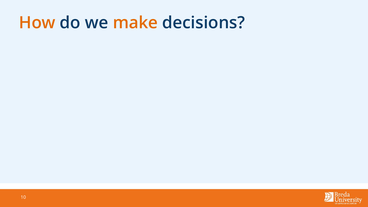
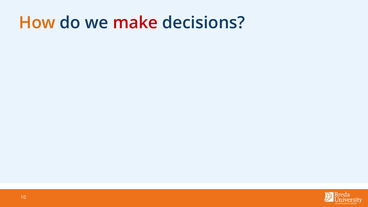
make colour: orange -> red (135, 23)
